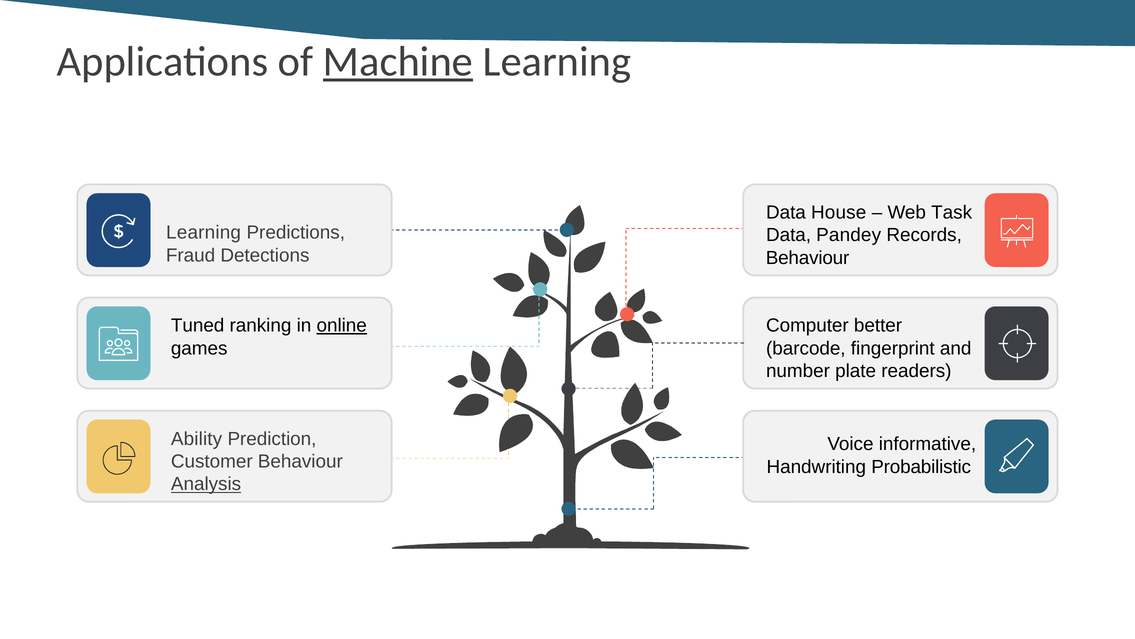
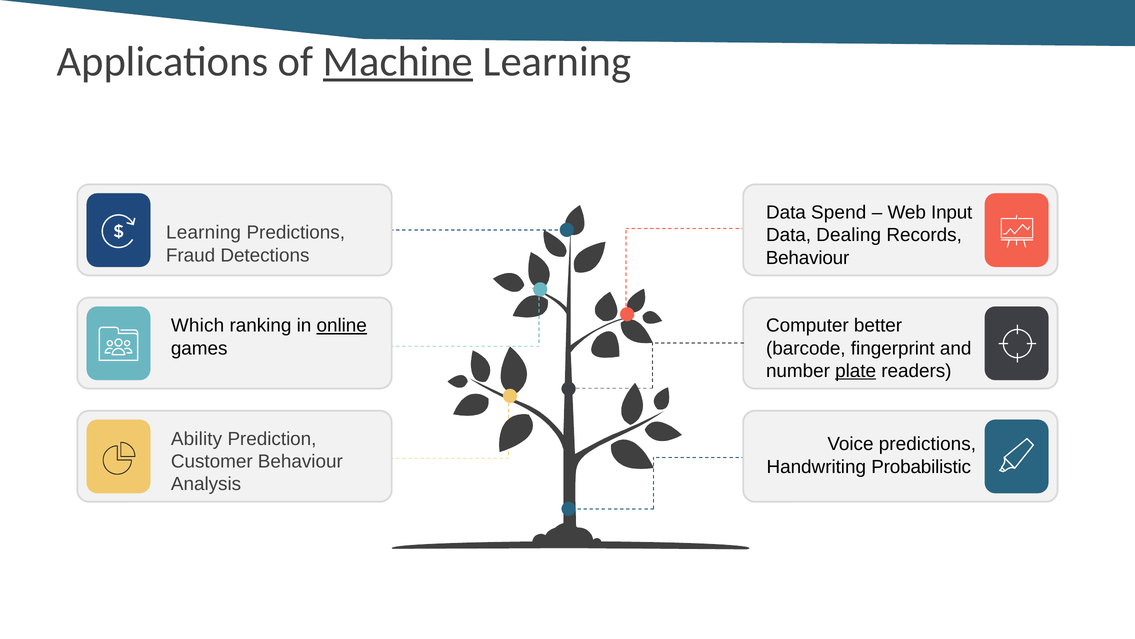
House: House -> Spend (839, 212)
Task: Task -> Input (952, 212)
Pandey: Pandey -> Dealing (849, 235)
Tuned: Tuned -> Which (198, 325)
plate underline: none -> present (856, 371)
Voice informative: informative -> predictions (927, 444)
Analysis underline: present -> none (206, 484)
